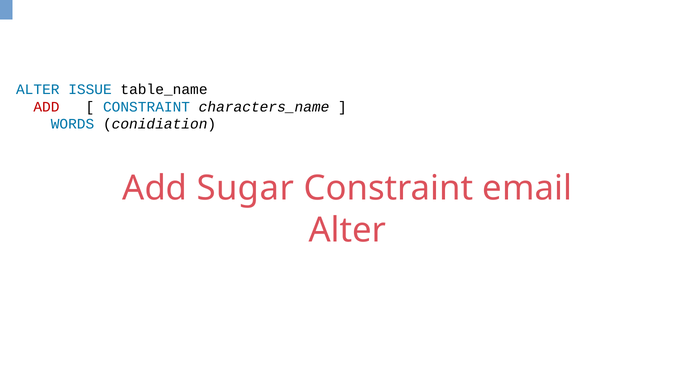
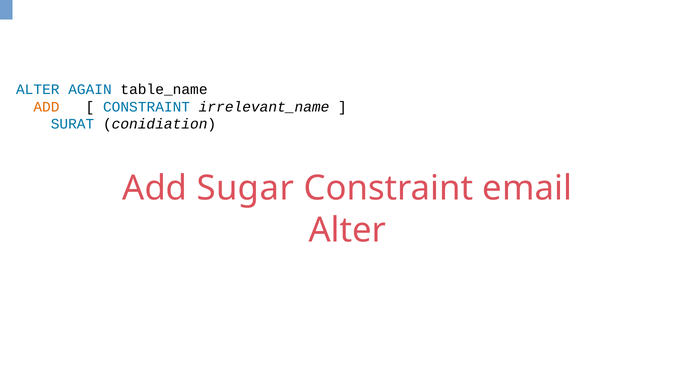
ISSUE: ISSUE -> AGAIN (90, 89)
ADD colour: red -> orange (46, 107)
characters_name: characters_name -> irrelevant_name (264, 107)
WORDS: WORDS -> SURAT (73, 124)
